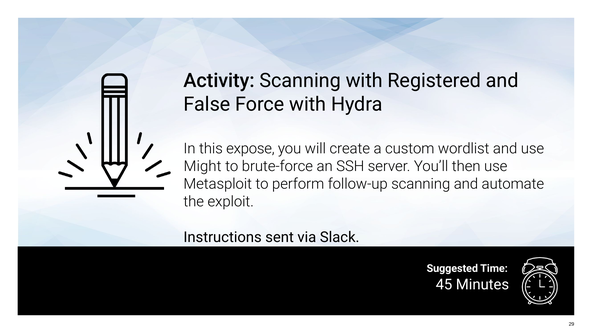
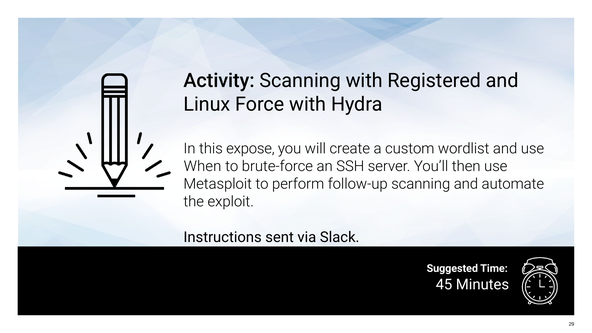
False: False -> Linux (207, 104)
Might: Might -> When (203, 166)
